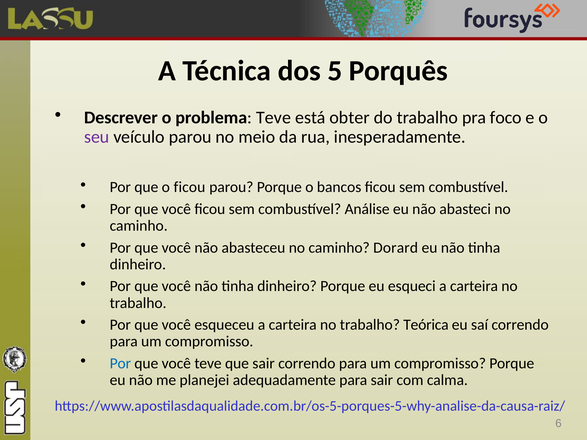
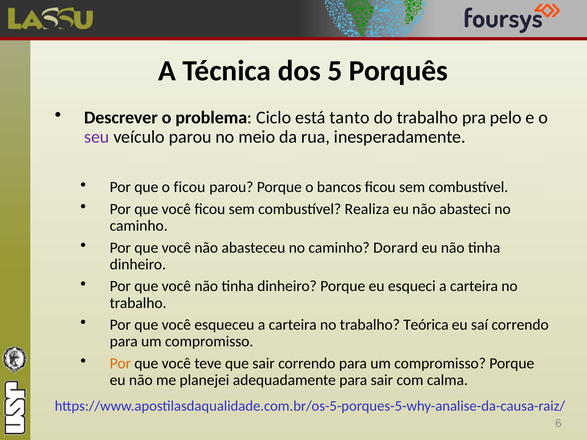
problema Teve: Teve -> Ciclo (274, 118)
obter: obter -> tanto (350, 118)
foco: foco -> pelo (506, 118)
Análise: Análise -> Realiza (367, 209)
Por colour: blue -> orange (120, 364)
